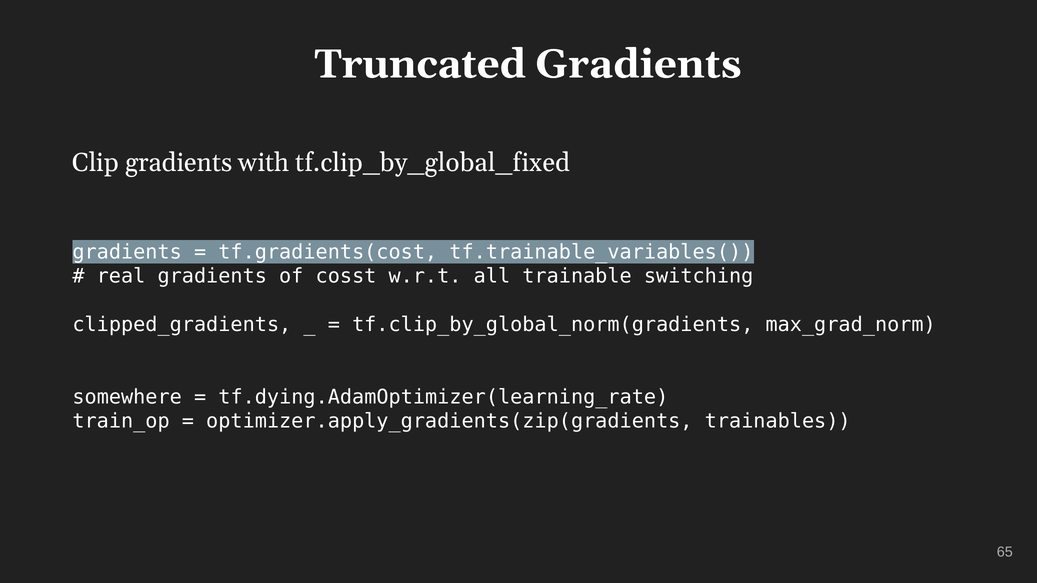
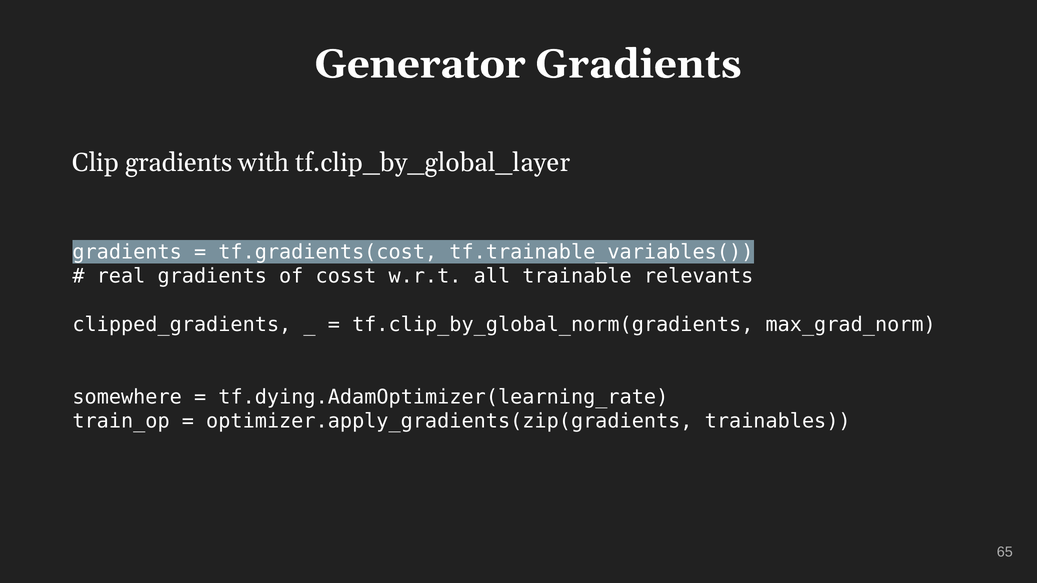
Truncated: Truncated -> Generator (420, 64)
tf.clip_by_global_fixed: tf.clip_by_global_fixed -> tf.clip_by_global_layer (433, 163)
switching: switching -> relevants (699, 276)
